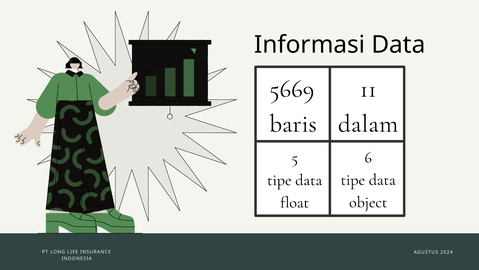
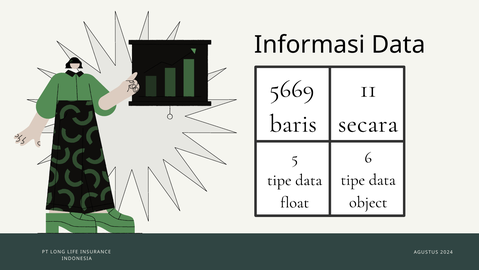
dalam: dalam -> secara (368, 123)
